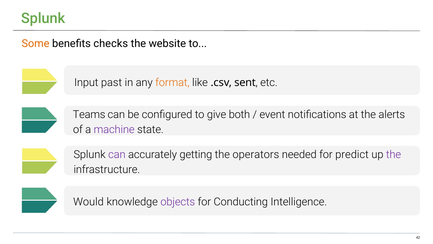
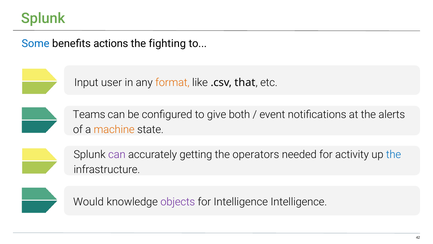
Some colour: orange -> blue (36, 44)
checks: checks -> actions (111, 44)
website: website -> fighting (167, 44)
past: past -> user (112, 82)
sent: sent -> that (245, 82)
machine colour: purple -> orange (114, 129)
predict: predict -> activity (352, 154)
the colour: purple -> blue (394, 154)
for Conducting: Conducting -> Intelligence (241, 202)
